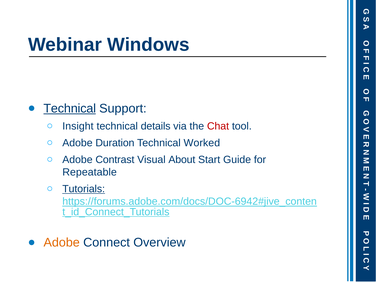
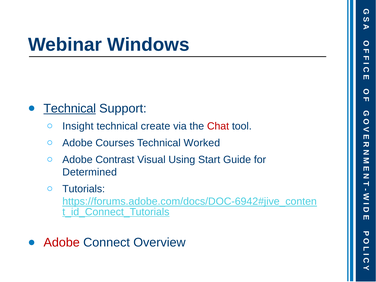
details: details -> create (156, 126)
Duration: Duration -> Courses (115, 143)
About: About -> Using (182, 160)
Repeatable: Repeatable -> Determined (90, 172)
Tutorials underline: present -> none (84, 189)
Adobe colour: orange -> red (62, 243)
